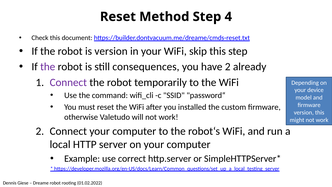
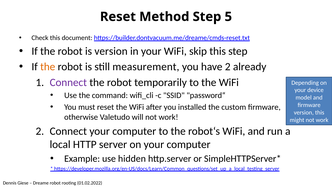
4: 4 -> 5 (228, 17)
the colour: purple -> orange (48, 67)
consequences: consequences -> measurement (146, 67)
correct: correct -> hidden (132, 159)
